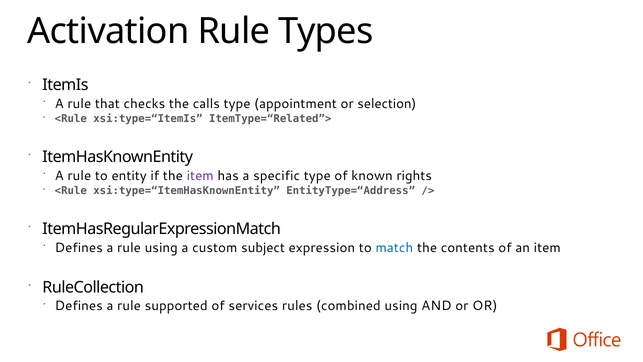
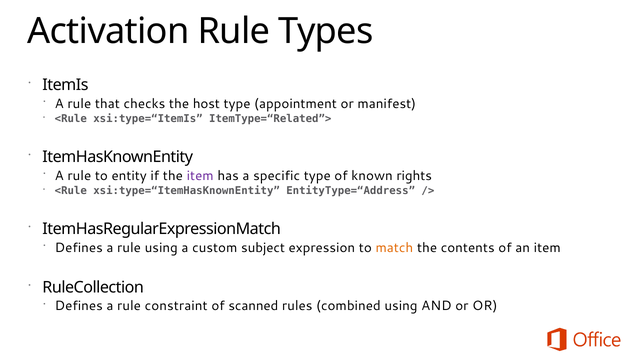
calls: calls -> host (206, 104)
selection: selection -> manifest (387, 104)
match colour: blue -> orange (394, 248)
supported: supported -> constraint (176, 306)
services: services -> scanned (253, 306)
